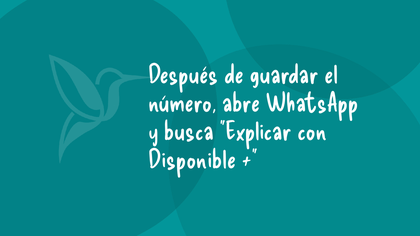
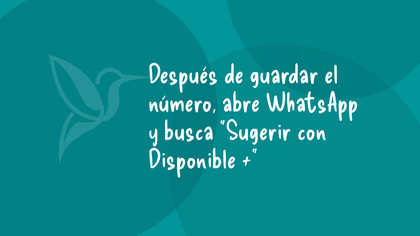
Explicar: Explicar -> Sugerir (256, 132)
